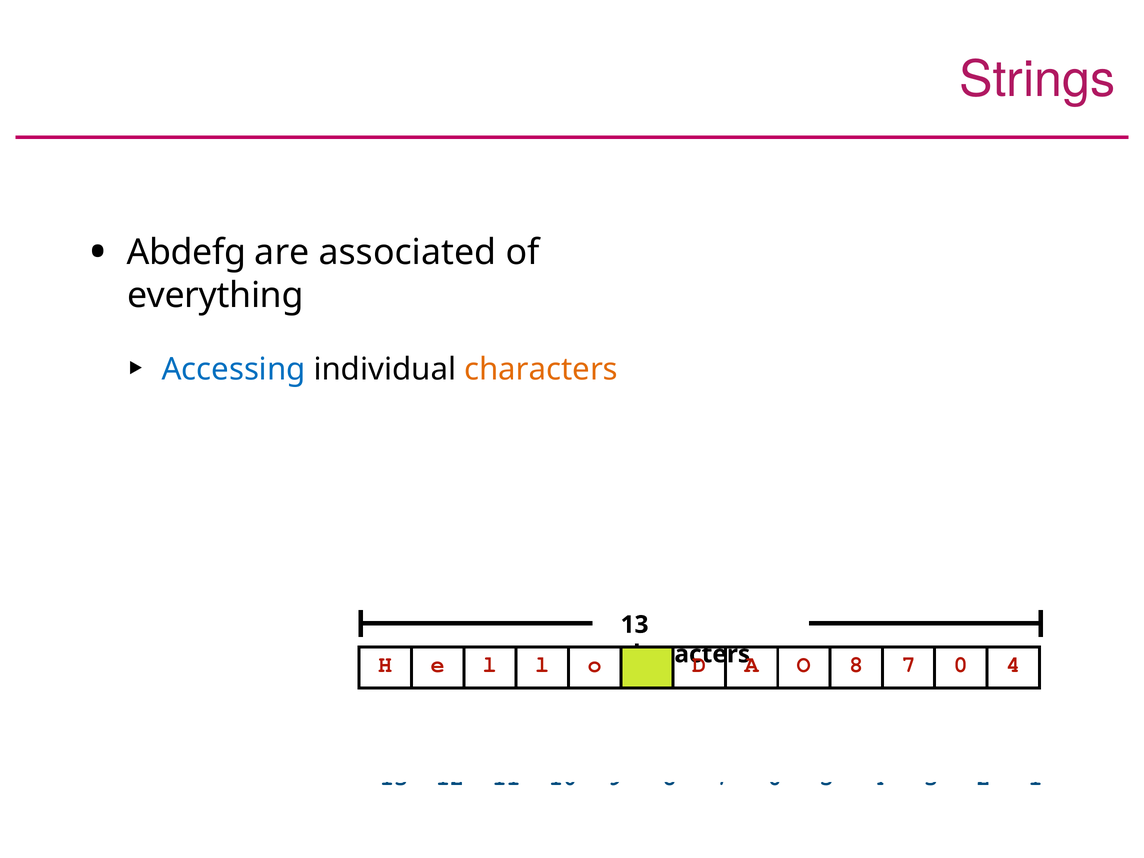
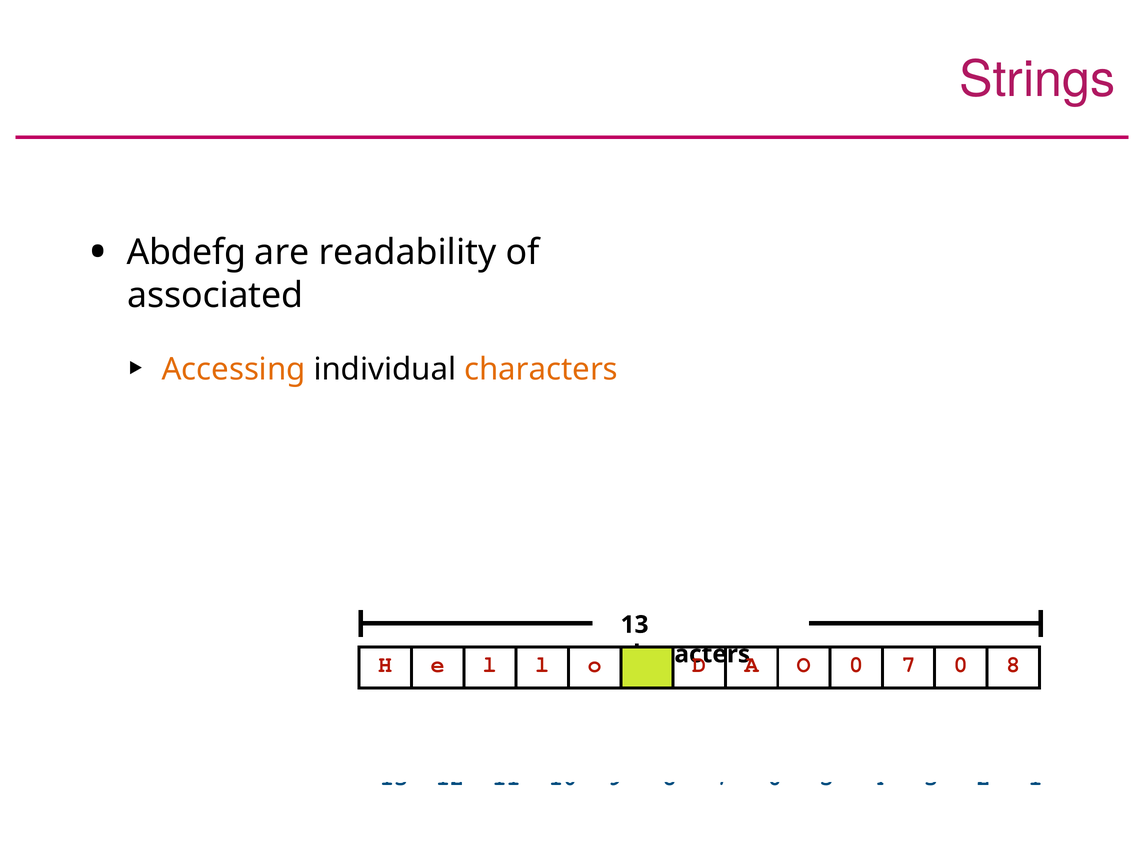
associated: associated -> readability (408, 253)
everything: everything -> associated (215, 295)
Accessing colour: blue -> orange (234, 369)
O 8: 8 -> 0 (856, 664)
0 4: 4 -> 8 (1013, 664)
